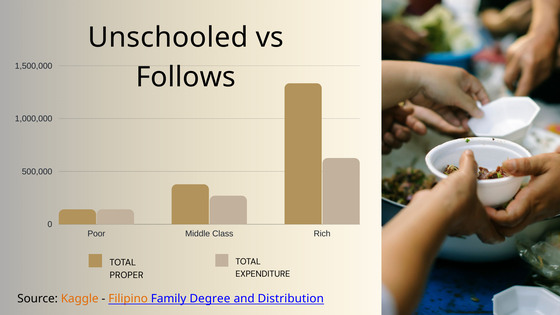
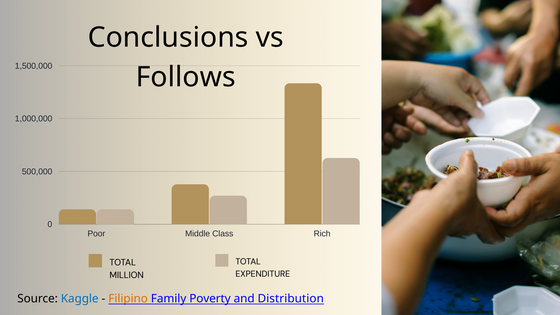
Unschooled: Unschooled -> Conclusions (168, 38)
PROPER: PROPER -> MILLION (127, 275)
Kaggle colour: orange -> blue (80, 299)
Degree: Degree -> Poverty (210, 299)
